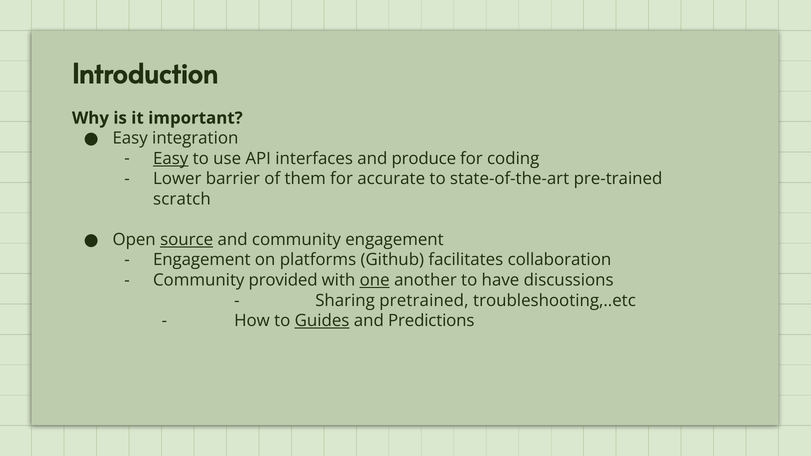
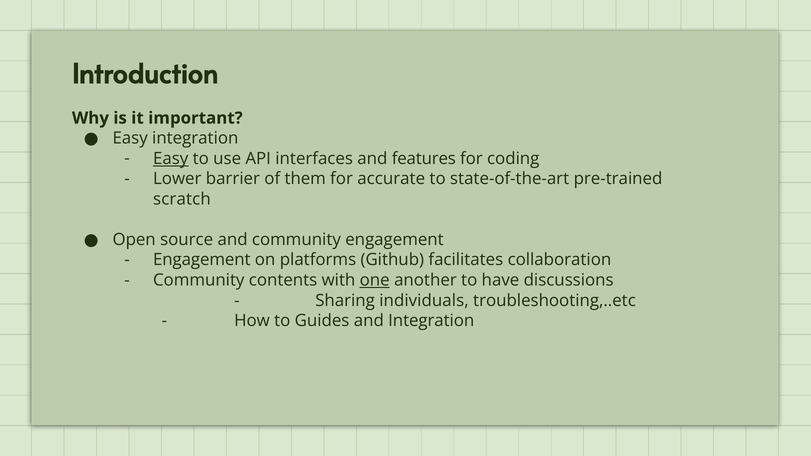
produce: produce -> features (424, 159)
source underline: present -> none (187, 240)
provided: provided -> contents (283, 280)
pretrained: pretrained -> individuals (424, 301)
Guides underline: present -> none (322, 321)
and Predictions: Predictions -> Integration (431, 321)
